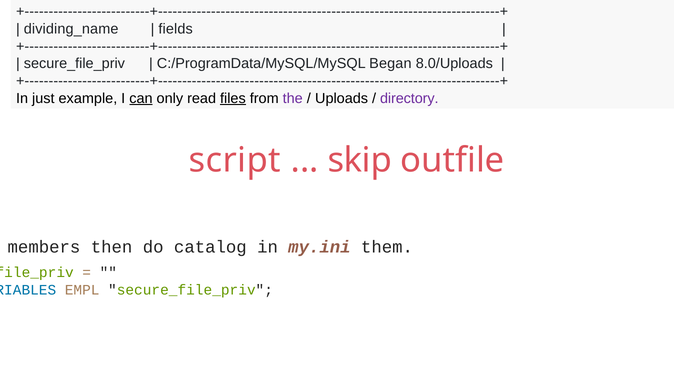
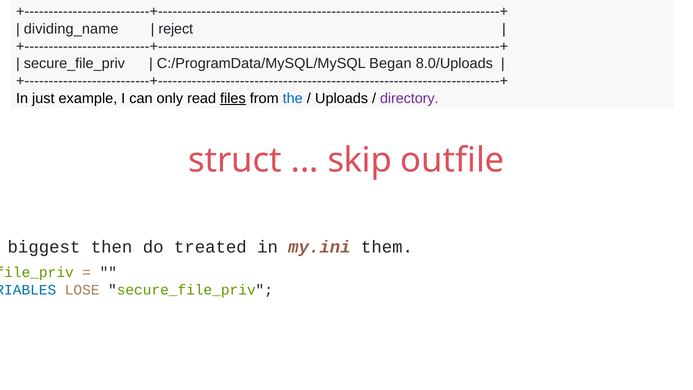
fields: fields -> reject (176, 29)
can underline: present -> none (141, 98)
the colour: purple -> blue (293, 98)
script: script -> struct (235, 160)
members: members -> biggest (44, 247)
catalog: catalog -> treated (210, 247)
EMPL: EMPL -> LOSE (82, 290)
